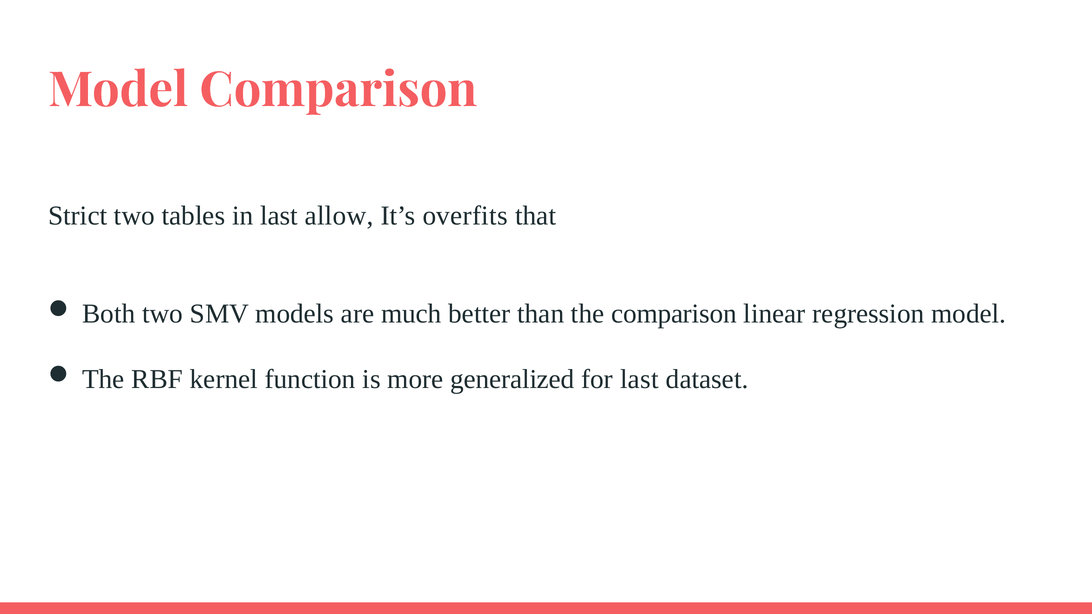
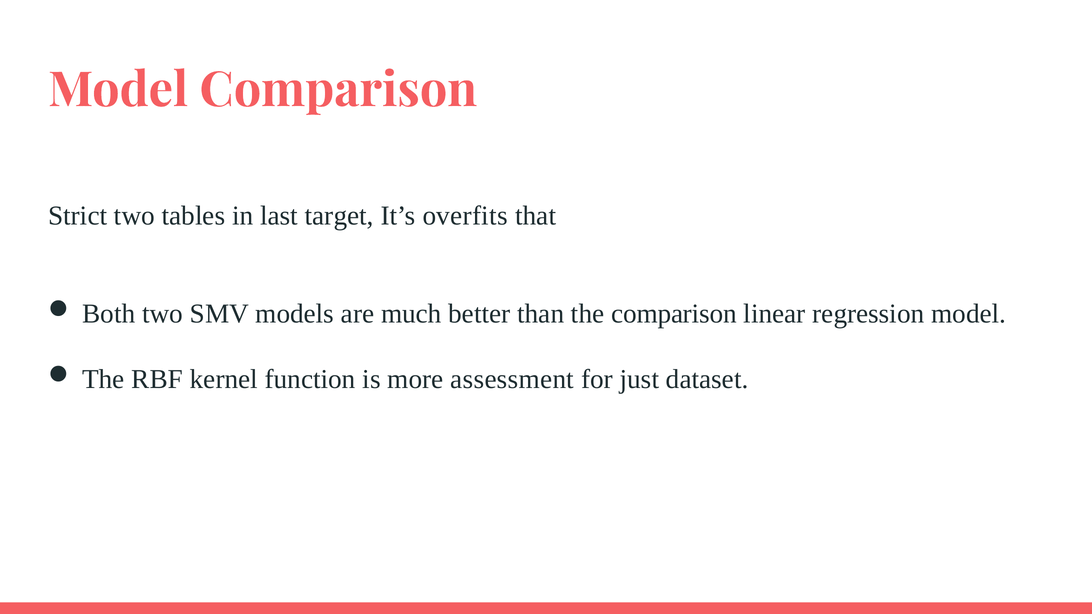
allow: allow -> target (339, 216)
generalized: generalized -> assessment (512, 380)
for last: last -> just (639, 380)
